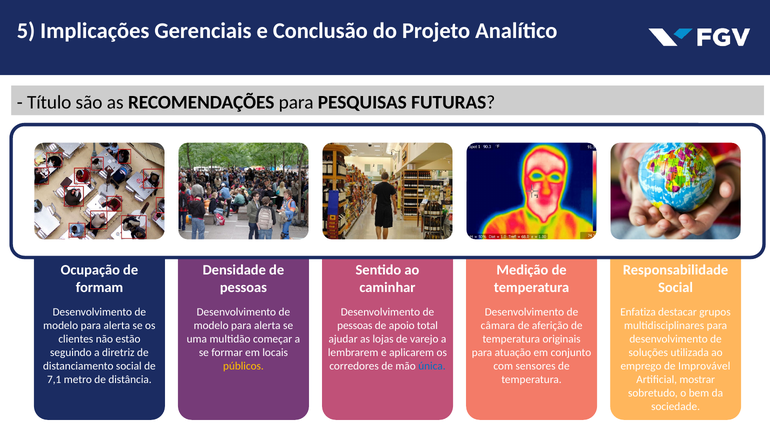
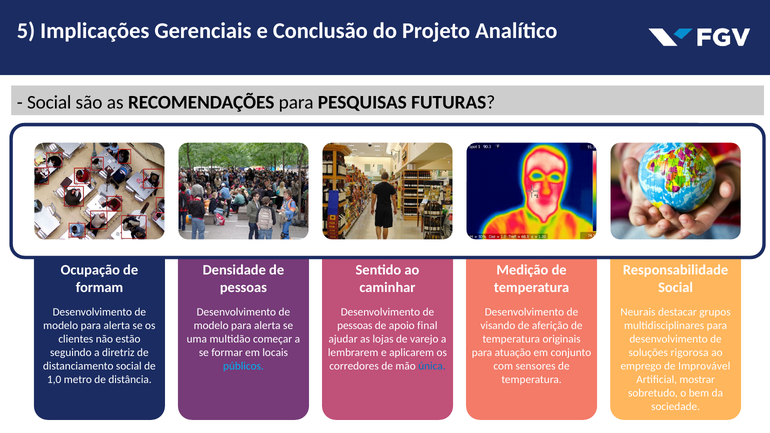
Título: Título -> Social (49, 102)
Enfatiza: Enfatiza -> Neurais (638, 312)
total: total -> final (427, 326)
câmara: câmara -> visando (498, 326)
utilizada: utilizada -> rigorosa (690, 353)
públicos colour: yellow -> light blue (243, 366)
7,1: 7,1 -> 1,0 (54, 380)
